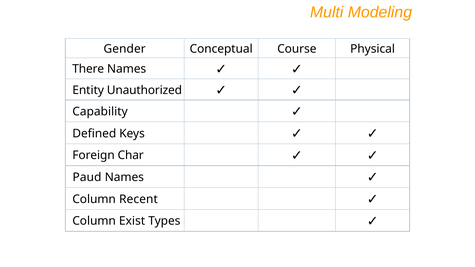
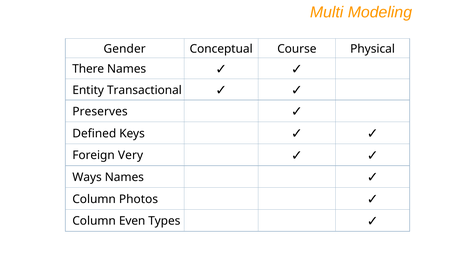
Unauthorized: Unauthorized -> Transactional (144, 90)
Capability: Capability -> Preserves (100, 112)
Char: Char -> Very (131, 155)
Paud: Paud -> Ways (87, 177)
Recent: Recent -> Photos (138, 199)
Exist: Exist -> Even (132, 221)
